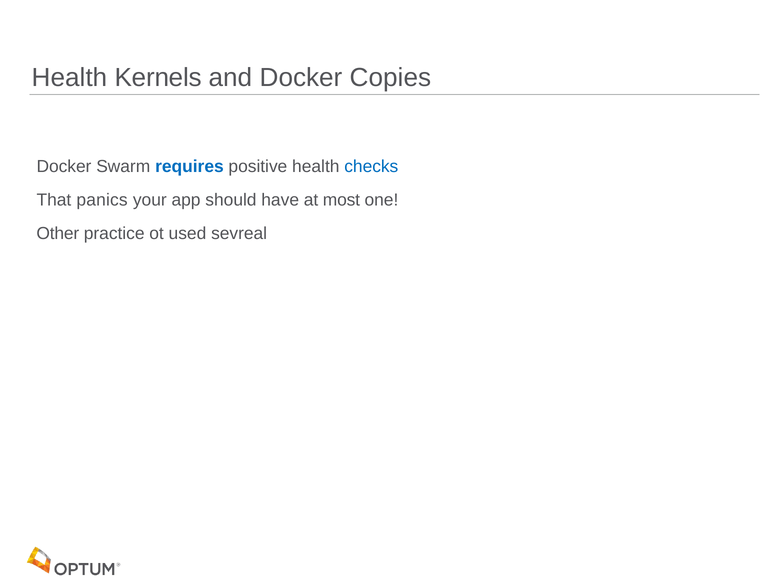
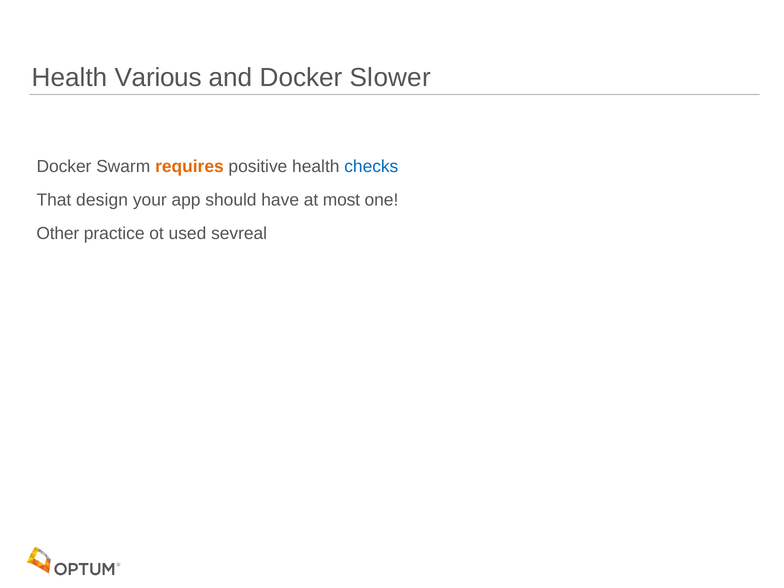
Kernels: Kernels -> Various (158, 78)
Copies: Copies -> Slower (390, 78)
requires colour: blue -> orange (189, 167)
panics: panics -> design (102, 200)
